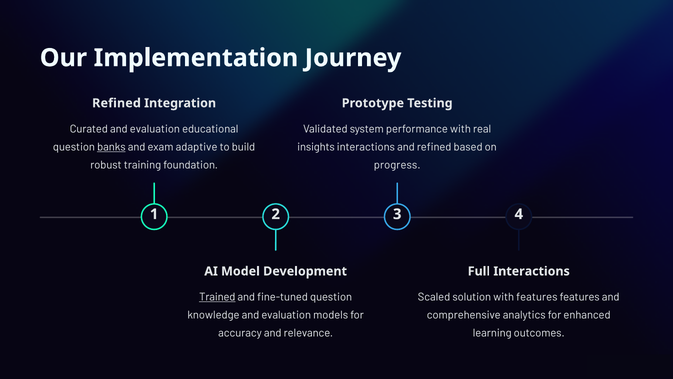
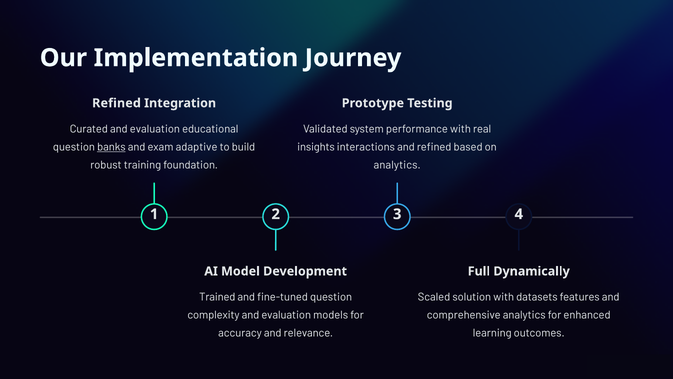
progress: progress -> analytics (397, 165)
Full Interactions: Interactions -> Dynamically (532, 271)
Trained underline: present -> none (217, 297)
with features: features -> datasets (537, 297)
knowledge: knowledge -> complexity (214, 315)
